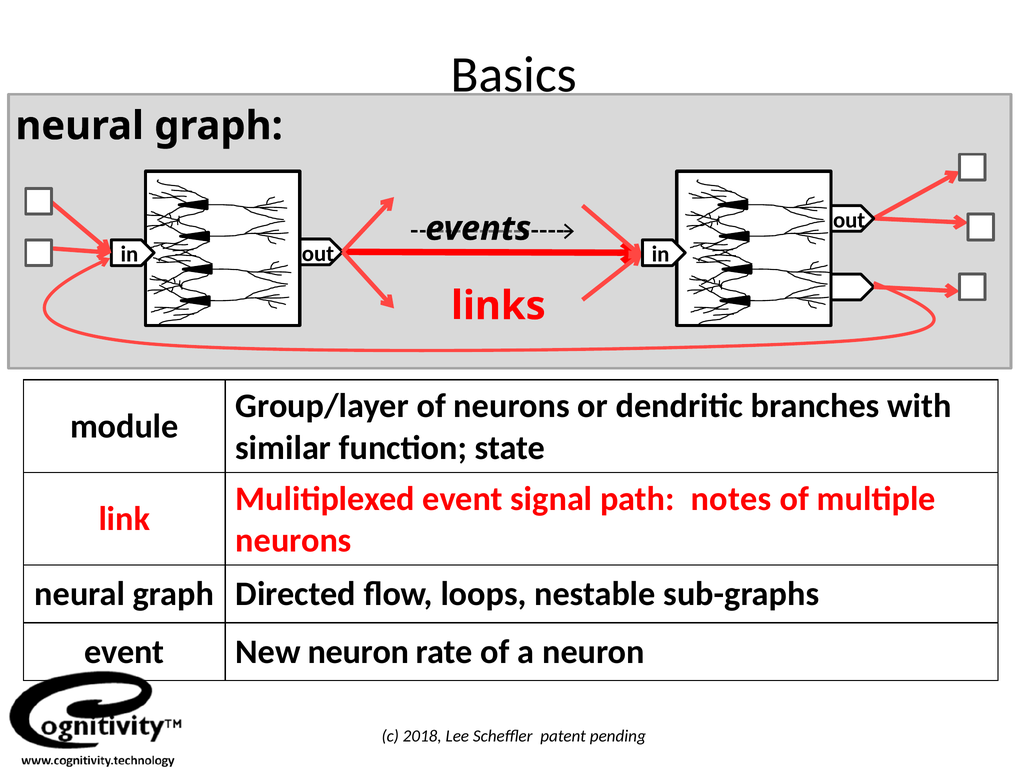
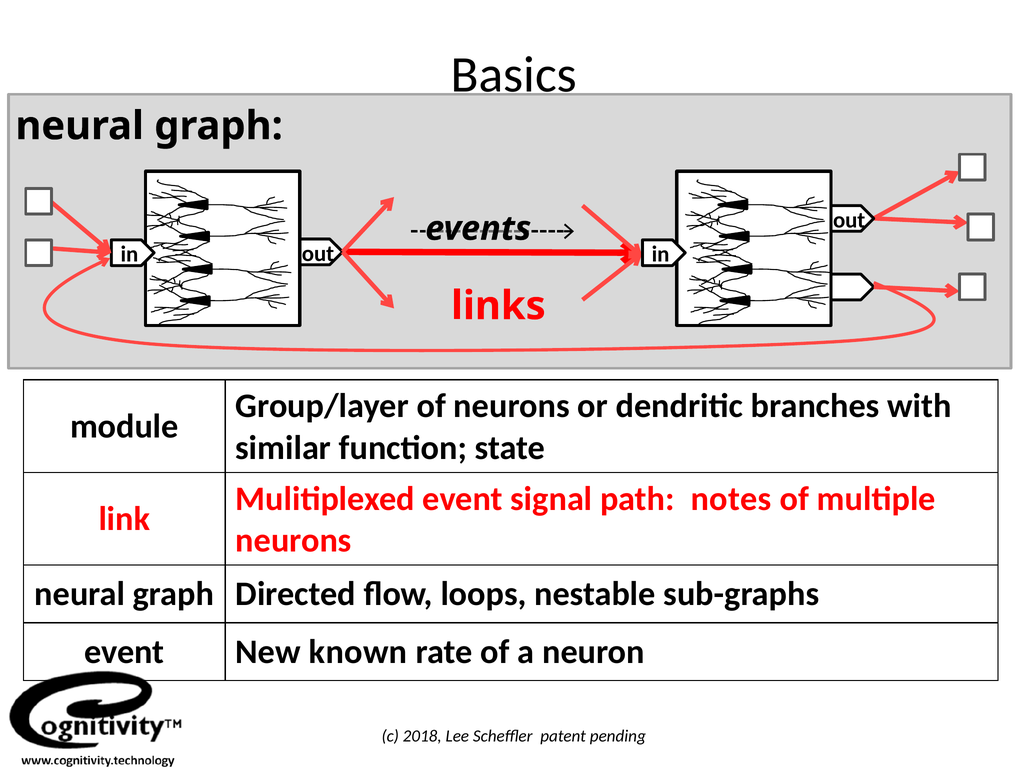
New neuron: neuron -> known (358, 652)
